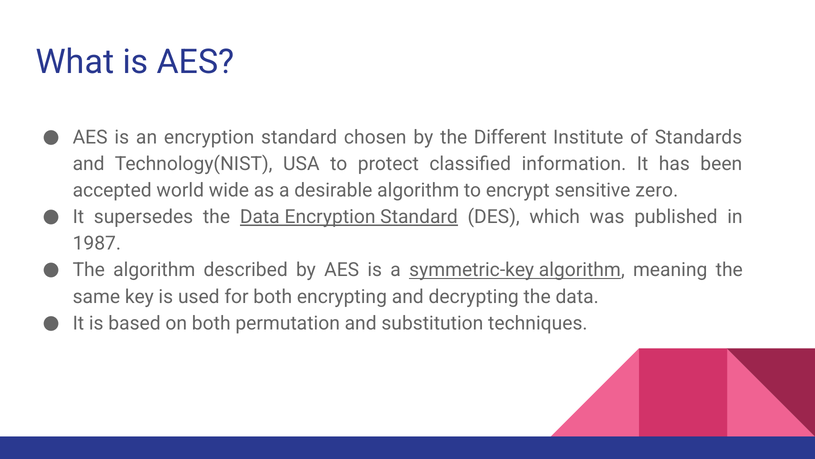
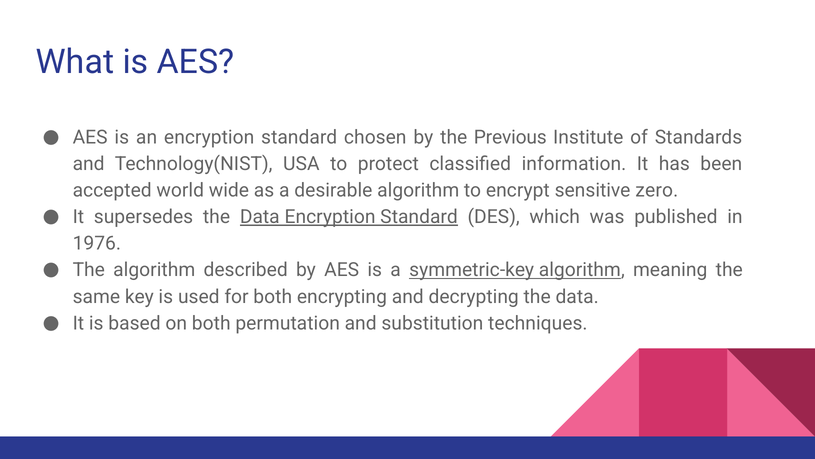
Different: Different -> Previous (510, 137)
1987: 1987 -> 1976 (97, 243)
